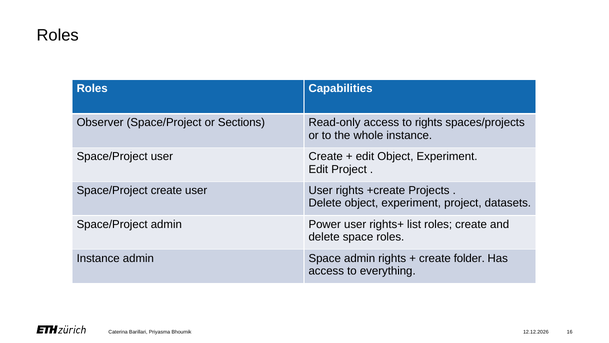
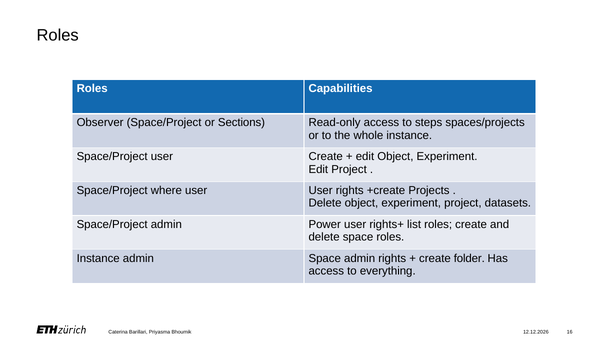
to rights: rights -> steps (429, 122)
Space/Project create: create -> where (166, 190)
